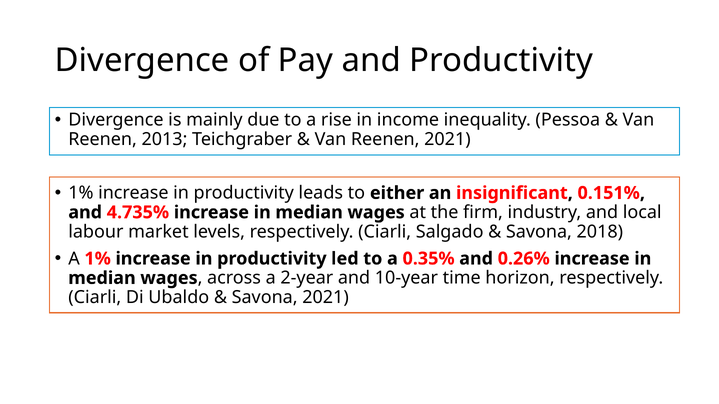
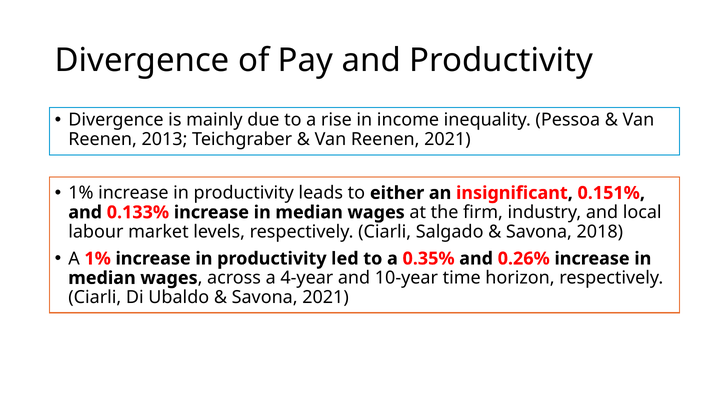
4.735%: 4.735% -> 0.133% (138, 213)
2-year: 2-year -> 4-year (307, 278)
